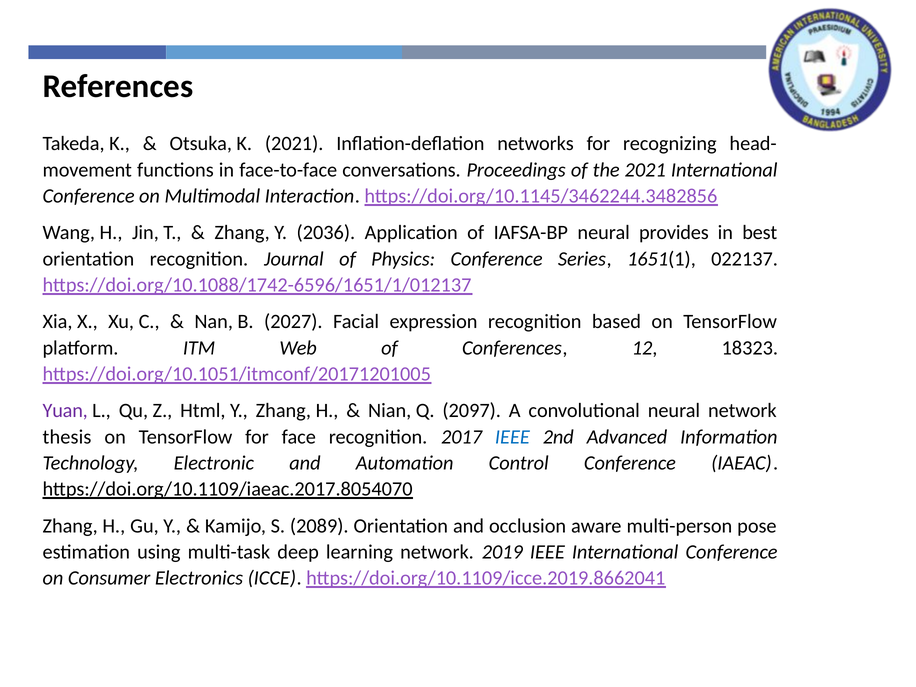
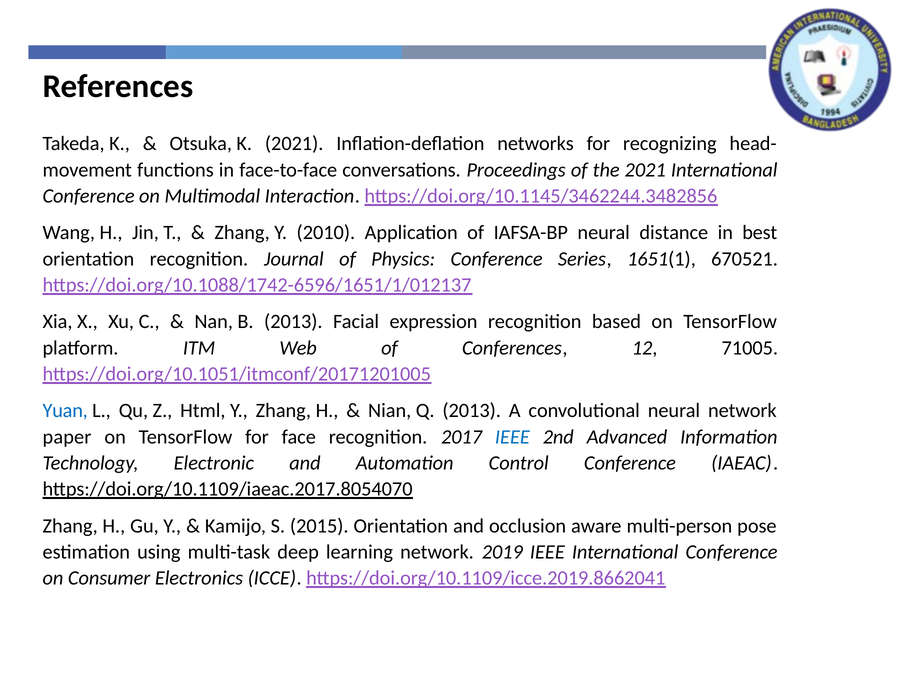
2036: 2036 -> 2010 (326, 233)
provides: provides -> distance (674, 233)
022137: 022137 -> 670521 (745, 259)
B 2027: 2027 -> 2013 (293, 322)
18323: 18323 -> 71005 (750, 348)
Yuan colour: purple -> blue (65, 411)
Q 2097: 2097 -> 2013 (472, 411)
thesis: thesis -> paper (67, 437)
2089: 2089 -> 2015 (319, 526)
